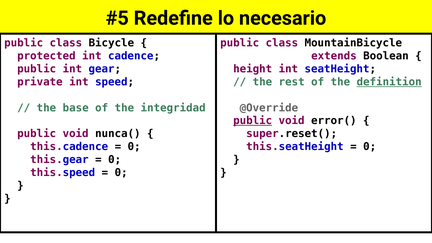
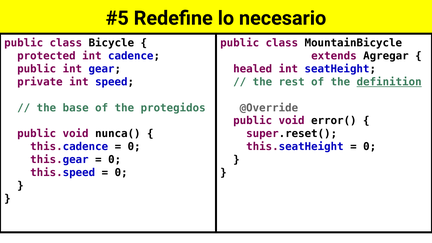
Boolean: Boolean -> Agregar (386, 56)
height: height -> healed (253, 69)
integridad: integridad -> protegidos (173, 108)
public underline: present -> none (253, 121)
